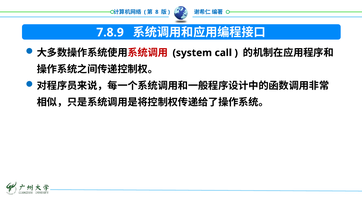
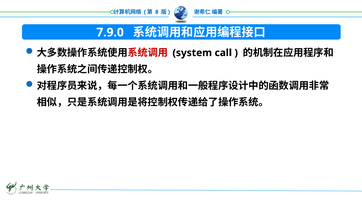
7.8.9: 7.8.9 -> 7.9.0 (110, 33)
